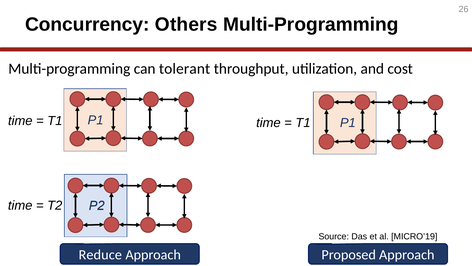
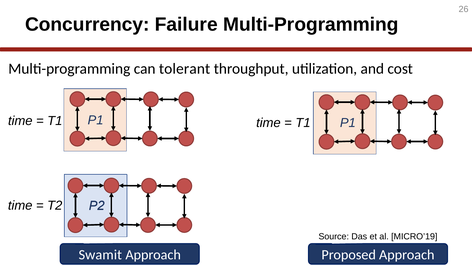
Others: Others -> Failure (186, 24)
Reduce: Reduce -> Swamit (100, 254)
